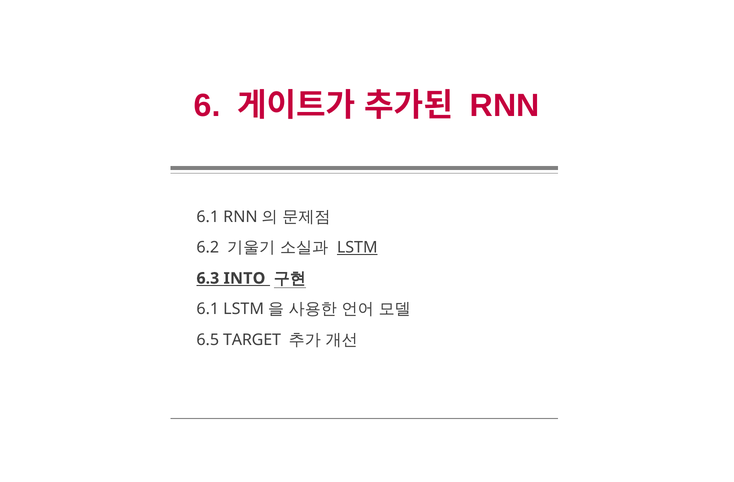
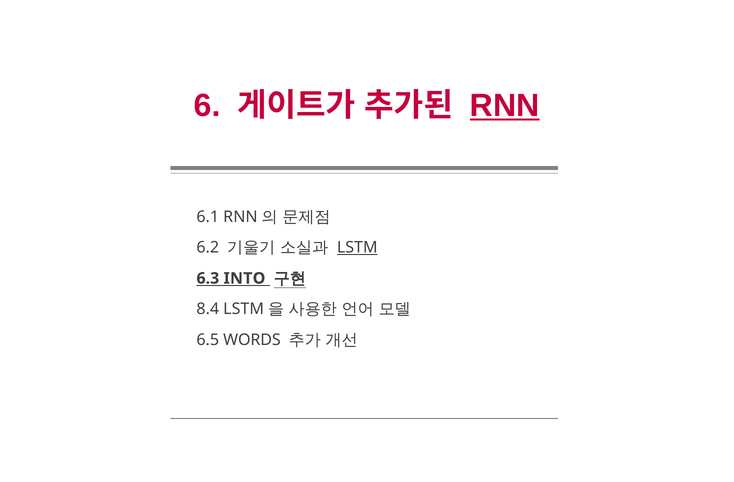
RNN underline: none -> present (505, 106)
6.1: 6.1 -> 8.4 (208, 309)
TARGET: TARGET -> WORDS (252, 340)
